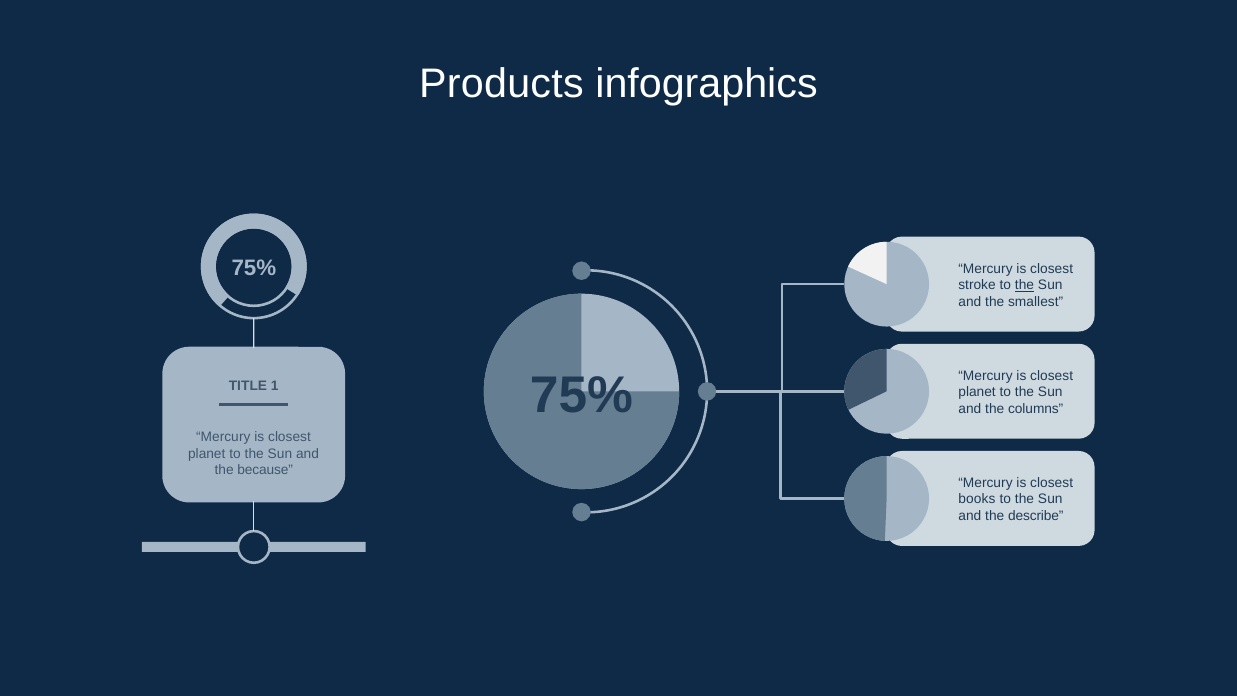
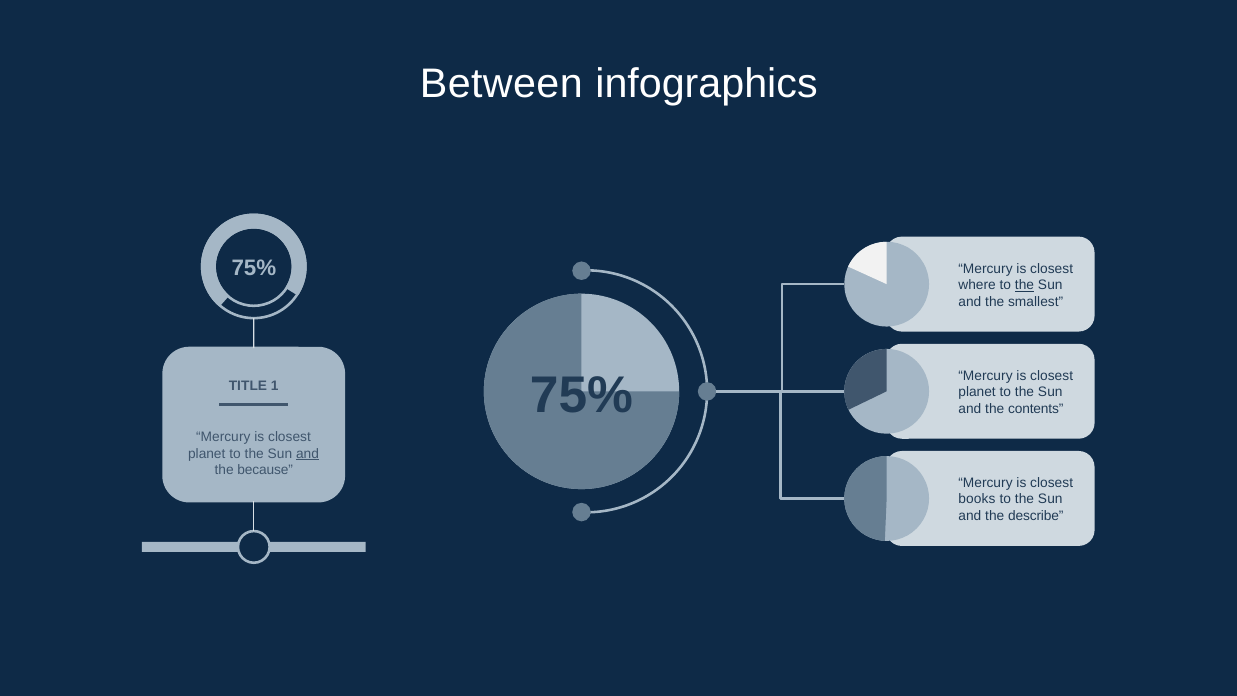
Products: Products -> Between (501, 84)
stroke: stroke -> where (977, 285)
columns: columns -> contents (1036, 409)
and underline: none -> present (308, 454)
